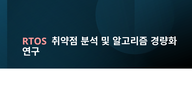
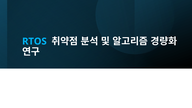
RTOS colour: pink -> light blue (34, 41)
